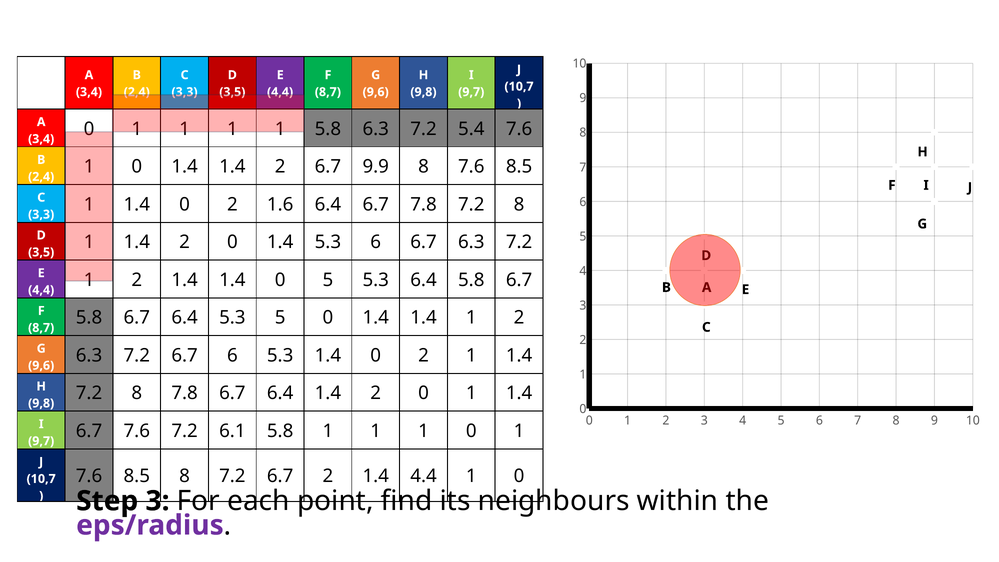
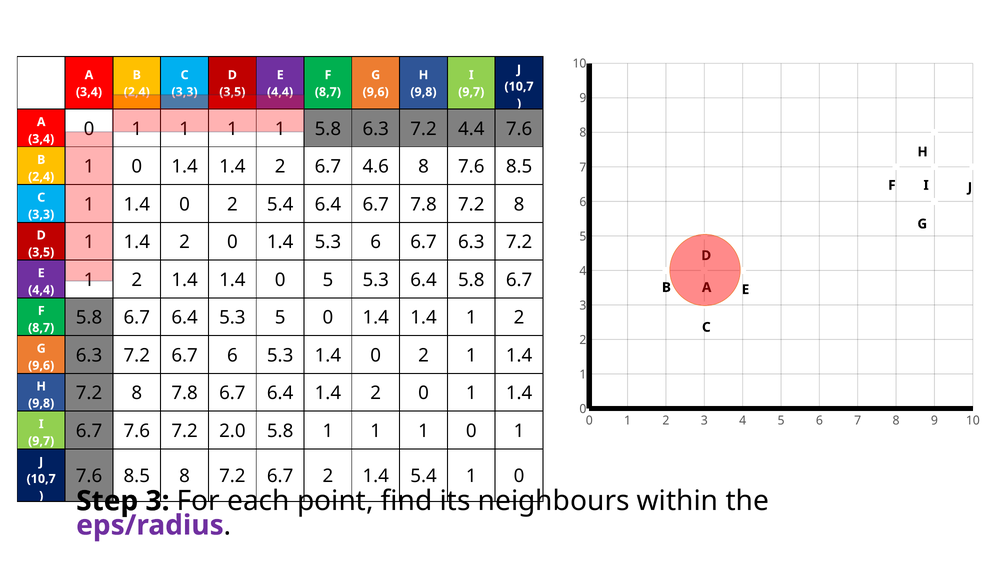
5.4: 5.4 -> 4.4 (471, 129)
9.9: 9.9 -> 4.6 (376, 167)
2 1.6: 1.6 -> 5.4 (280, 204)
6.1: 6.1 -> 2.0 (232, 431)
1.4 4.4: 4.4 -> 5.4 (424, 476)
